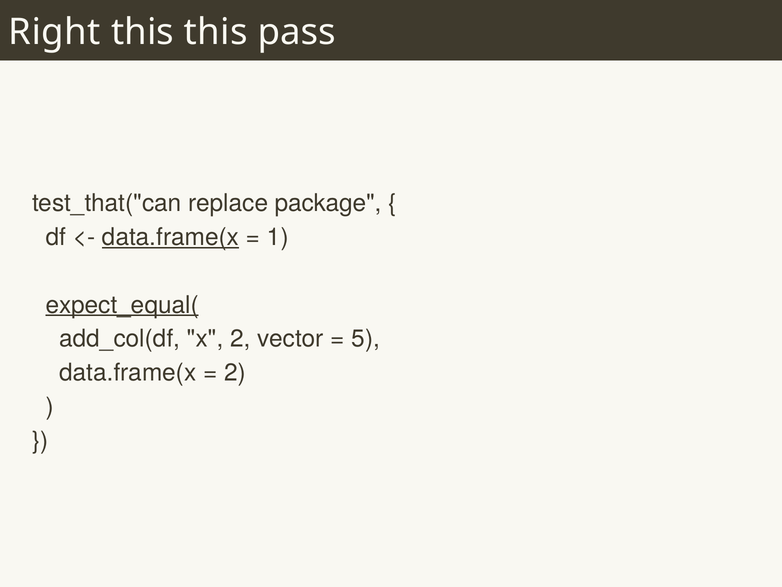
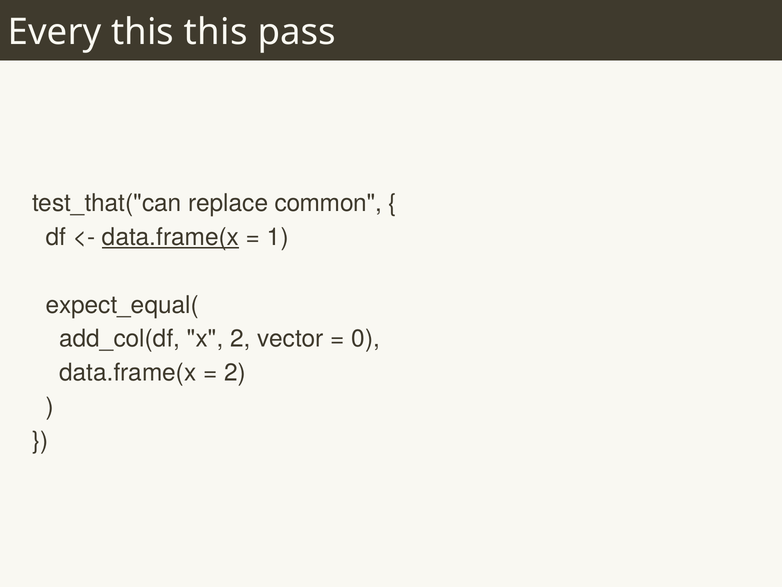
Right: Right -> Every (55, 32)
package: package -> common (328, 203)
expect_equal( underline: present -> none (122, 305)
5: 5 -> 0 (366, 339)
